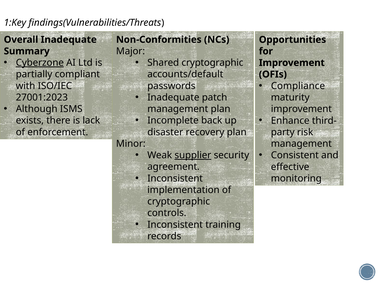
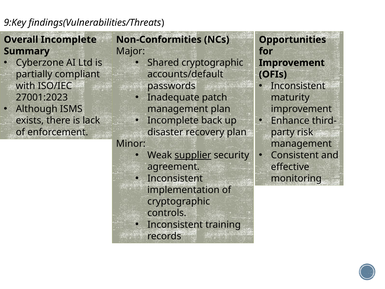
1:Key: 1:Key -> 9:Key (15, 23)
Overall Inadequate: Inadequate -> Incomplete (69, 40)
Cyberzone underline: present -> none (40, 63)
Compliance: Compliance -> Inconsistent (298, 86)
